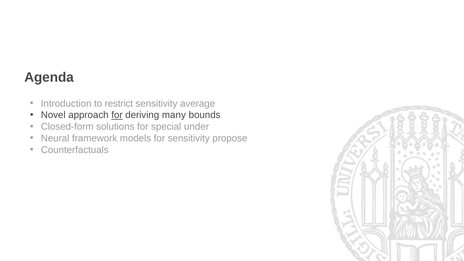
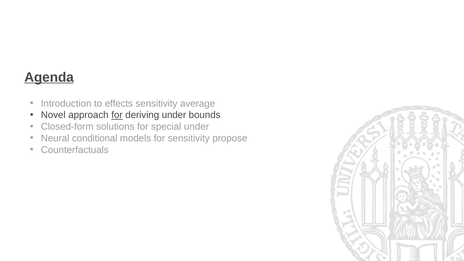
Agenda underline: none -> present (49, 77)
restrict: restrict -> effects (119, 103)
deriving many: many -> under (174, 115)
framework: framework -> conditional (95, 138)
